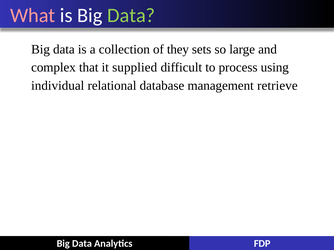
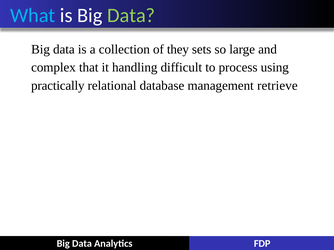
What colour: pink -> light blue (33, 15)
supplied: supplied -> handling (135, 68)
individual: individual -> practically (58, 86)
